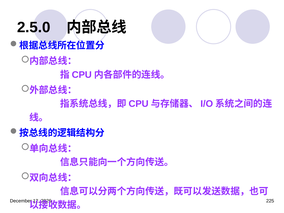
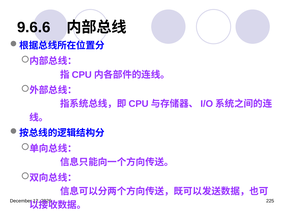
2.5.0: 2.5.0 -> 9.6.6 (34, 27)
